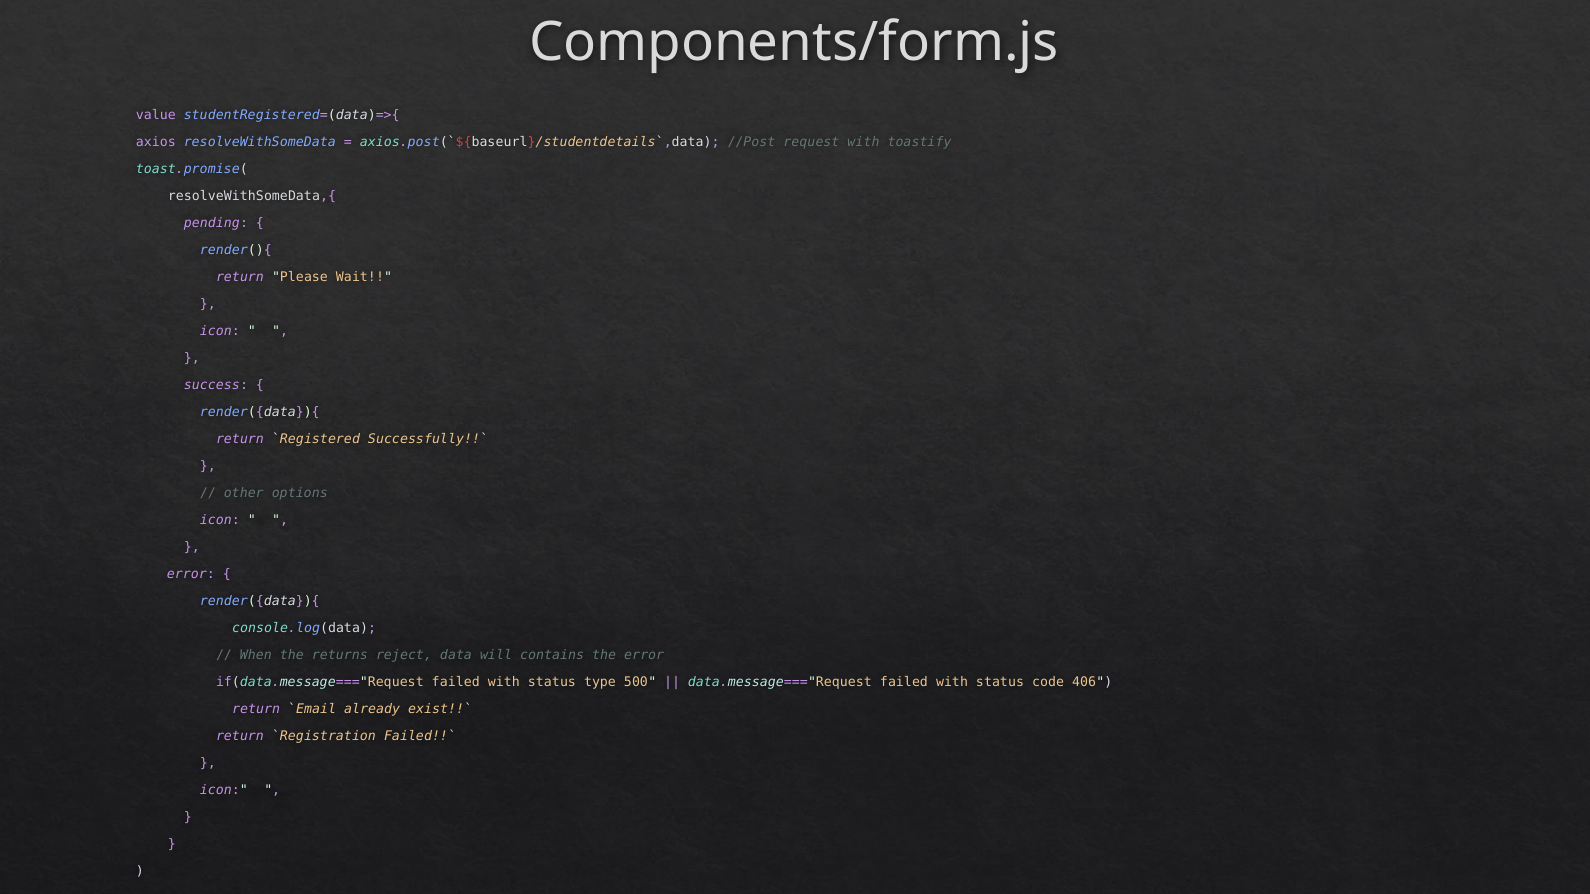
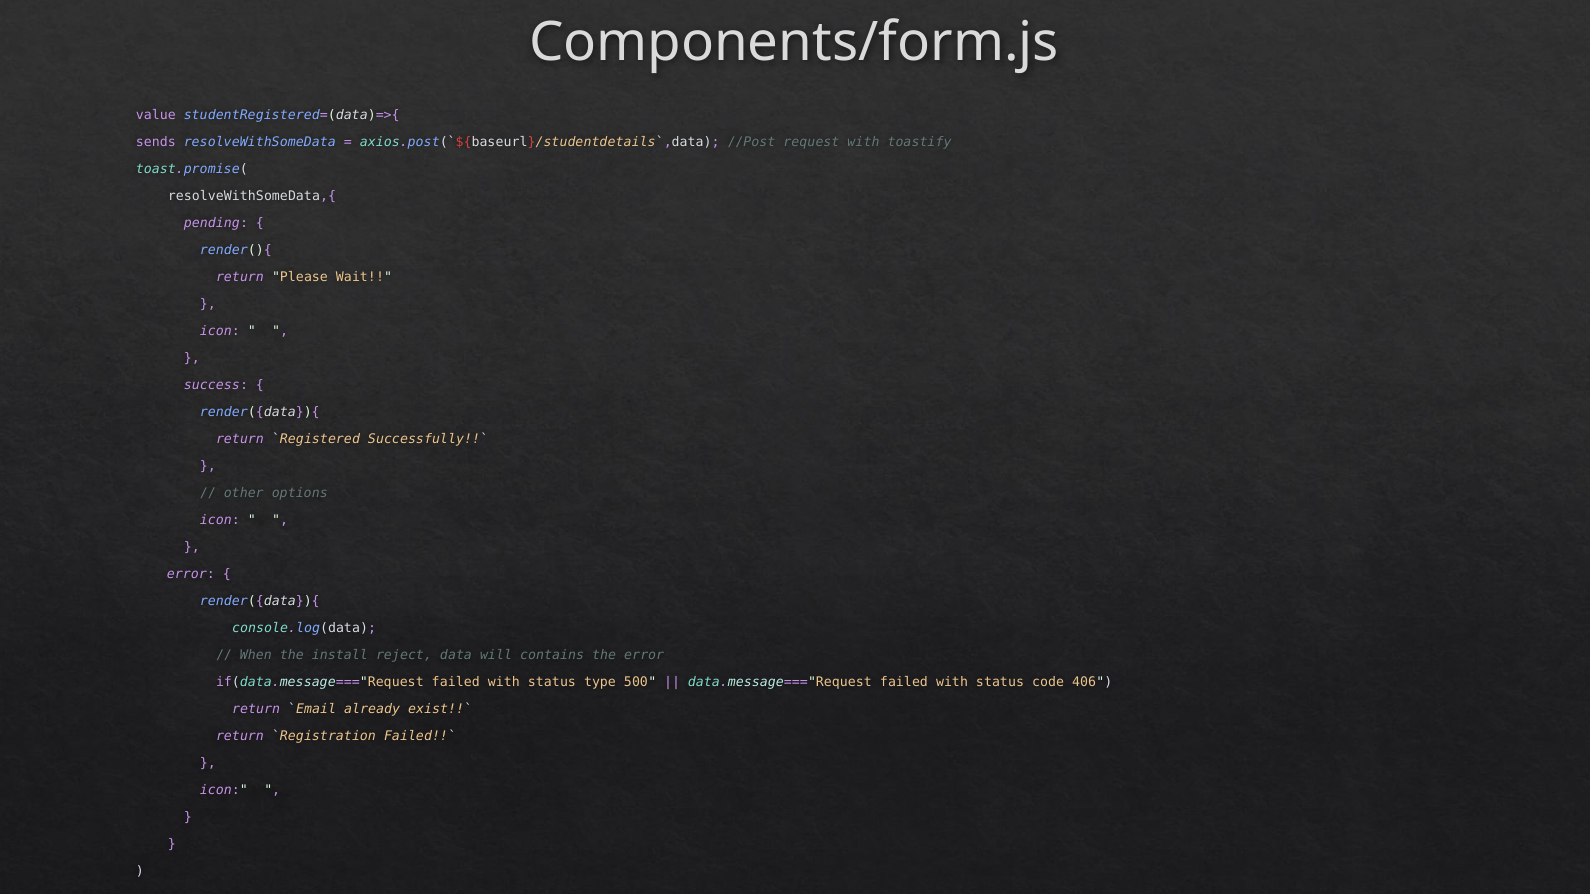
axios: axios -> sends (156, 142)
returns: returns -> install (340, 656)
